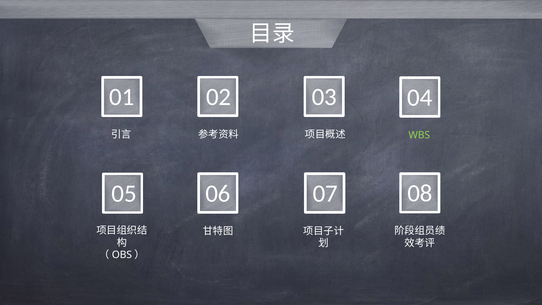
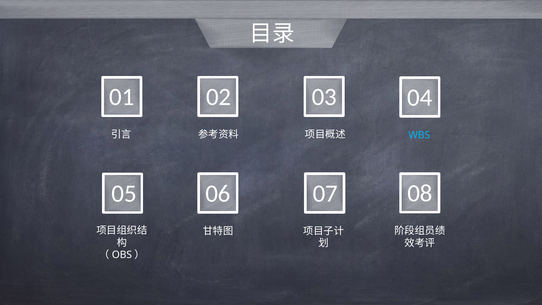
WBS colour: light green -> light blue (419, 135)
